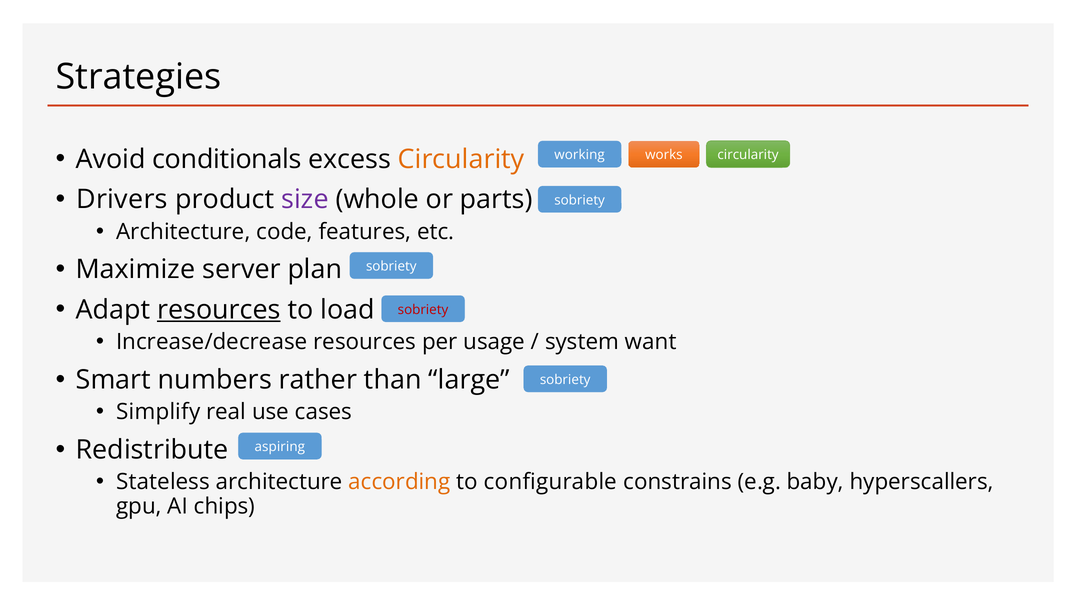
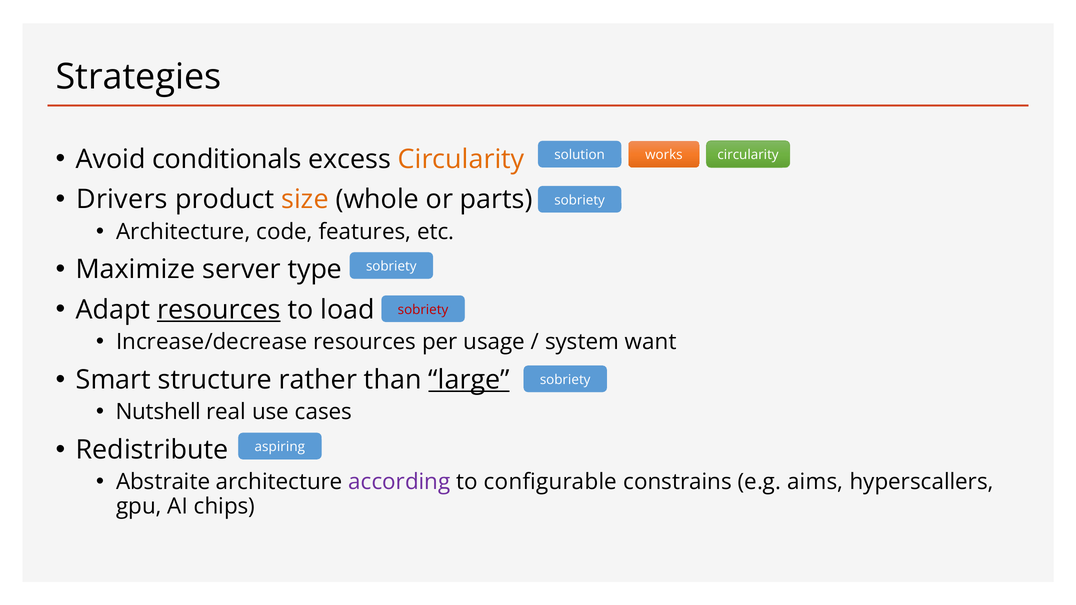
working: working -> solution (580, 155)
size colour: purple -> orange (305, 200)
plan: plan -> type (315, 270)
numbers: numbers -> structure (215, 380)
large underline: none -> present (469, 380)
Simplify: Simplify -> Nutshell (158, 412)
Stateless: Stateless -> Abstraite (163, 482)
according colour: orange -> purple (399, 482)
baby: baby -> aims (815, 482)
